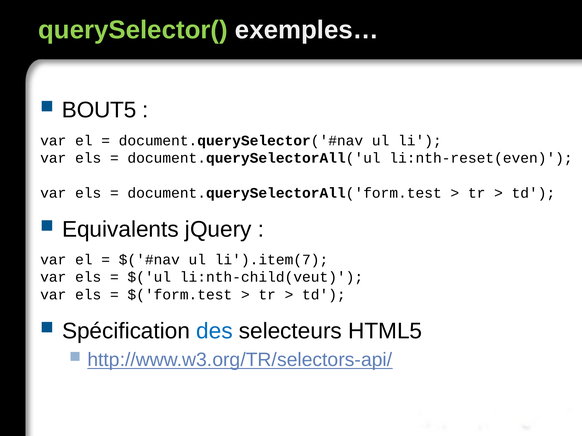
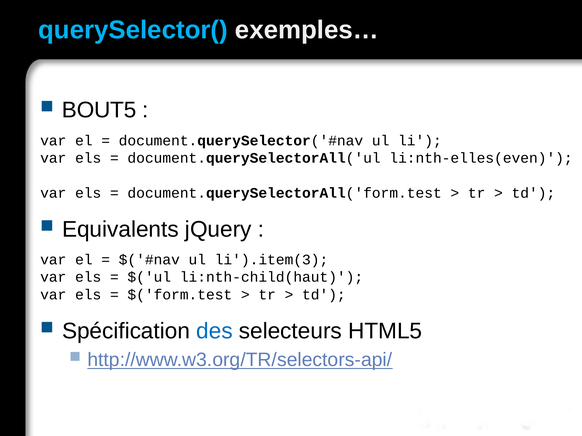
querySelector( colour: light green -> light blue (133, 30)
li:nth-reset(even: li:nth-reset(even -> li:nth-elles(even (481, 158)
li').item(7: li').item(7 -> li').item(3 (272, 260)
li:nth-child(veut: li:nth-child(veut -> li:nth-child(haut (272, 278)
